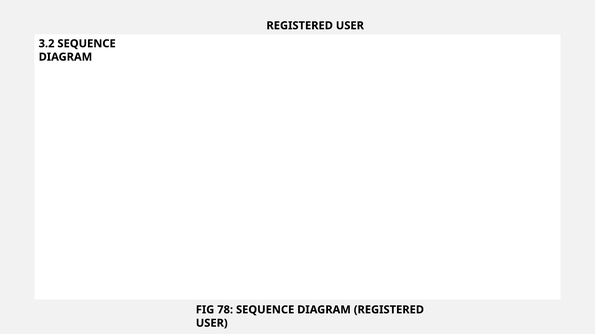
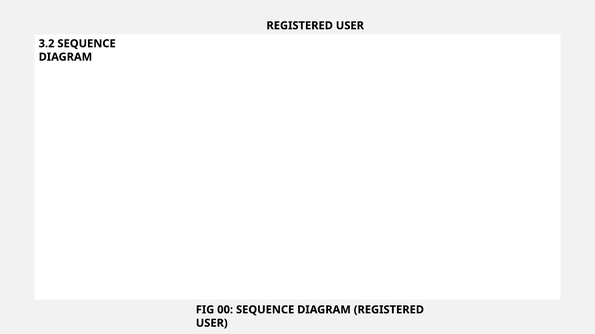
78: 78 -> 00 (225, 310)
